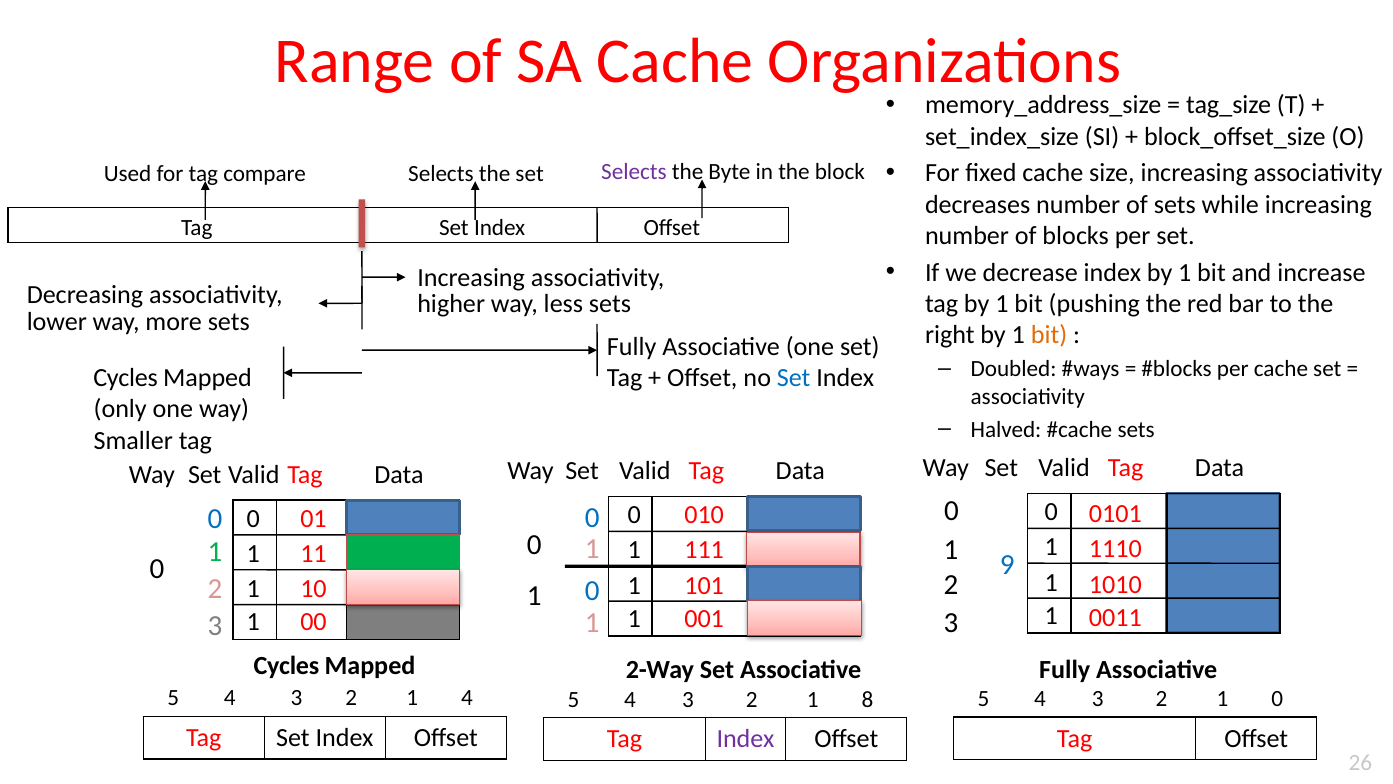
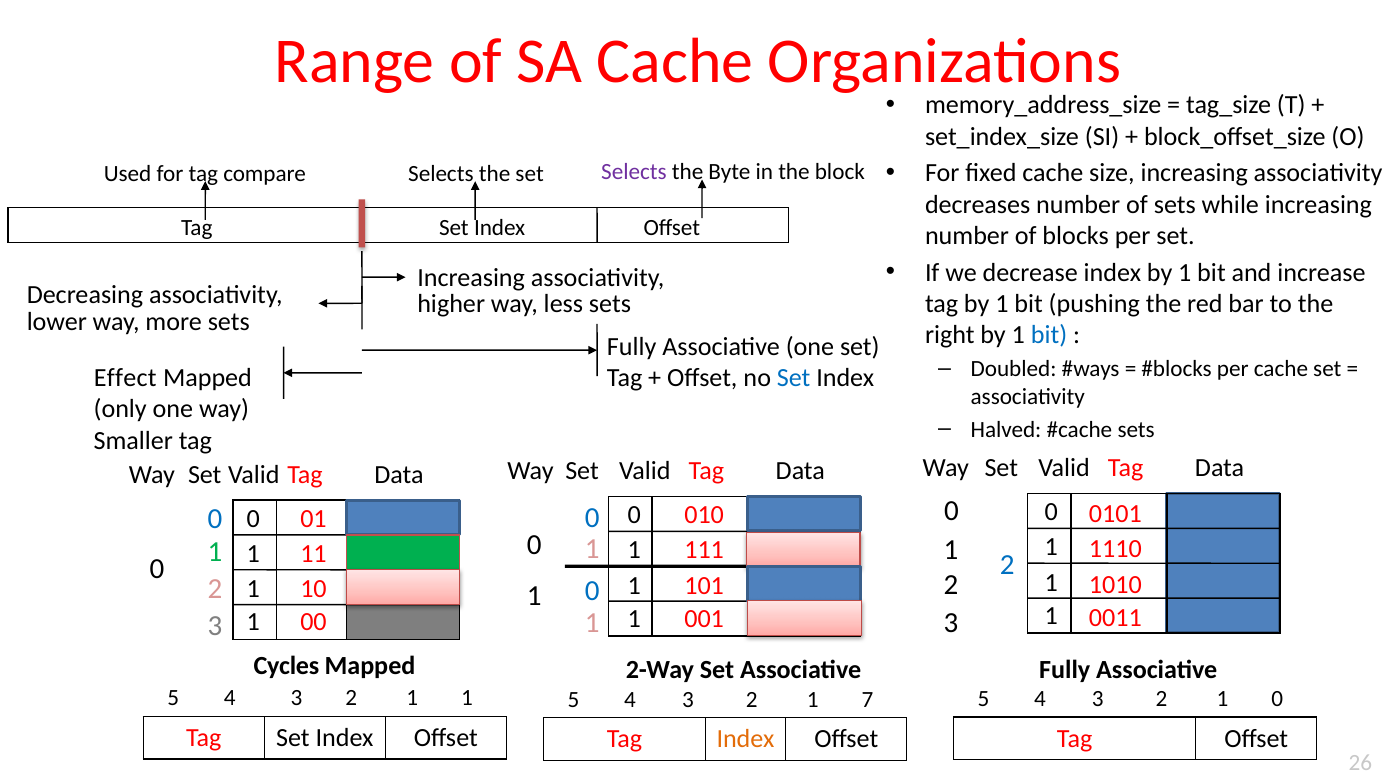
bit colour: orange -> blue (1049, 335)
Cycles: Cycles -> Effect (125, 378)
9: 9 -> 2 (1007, 564)
2 1 4: 4 -> 1 (467, 698)
8: 8 -> 7 (867, 699)
Index colour: purple -> orange (746, 739)
